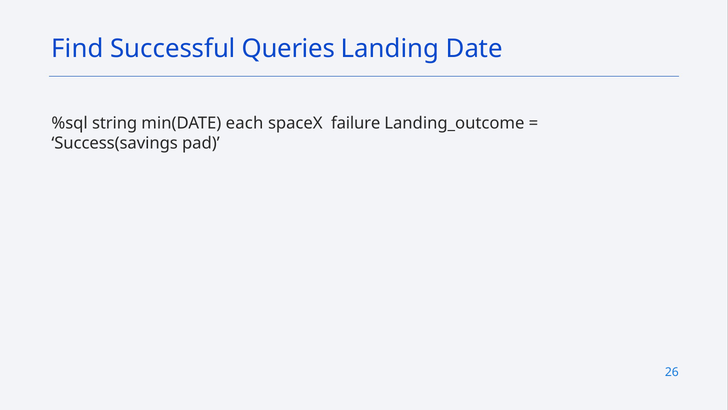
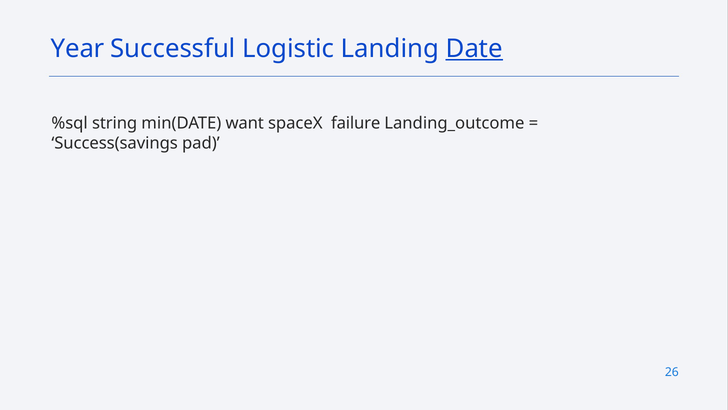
Find: Find -> Year (78, 49)
Queries: Queries -> Logistic (288, 49)
Date underline: none -> present (474, 49)
each: each -> want (245, 123)
